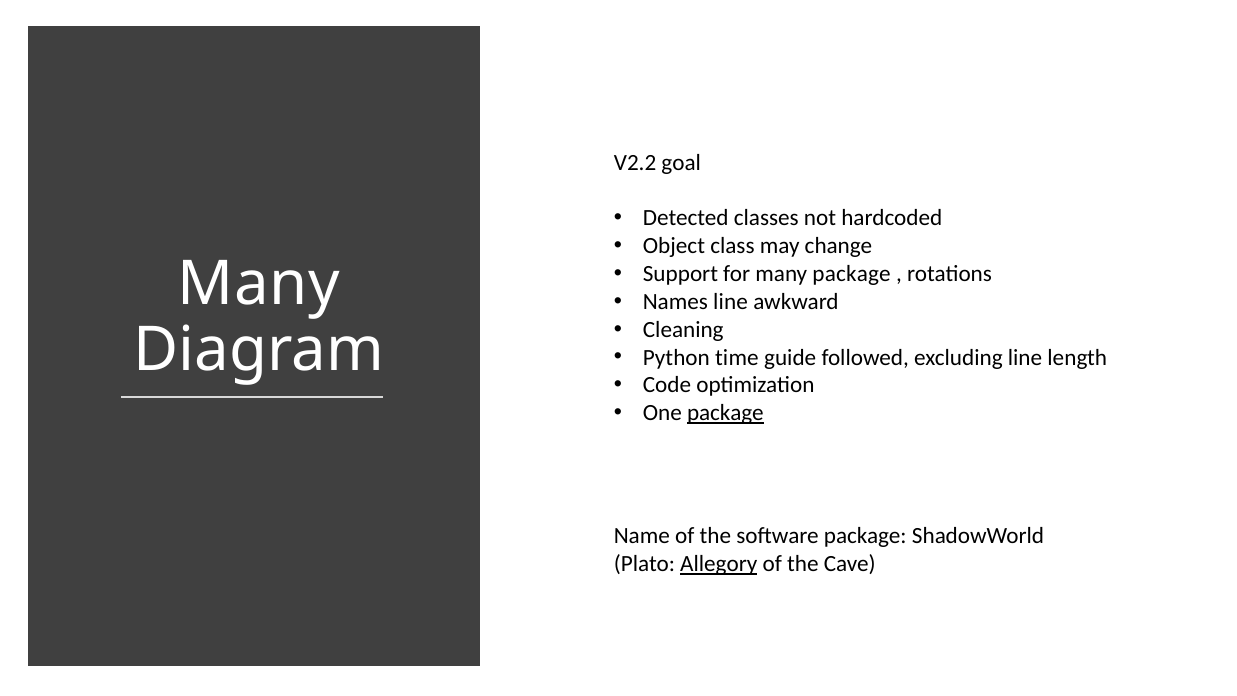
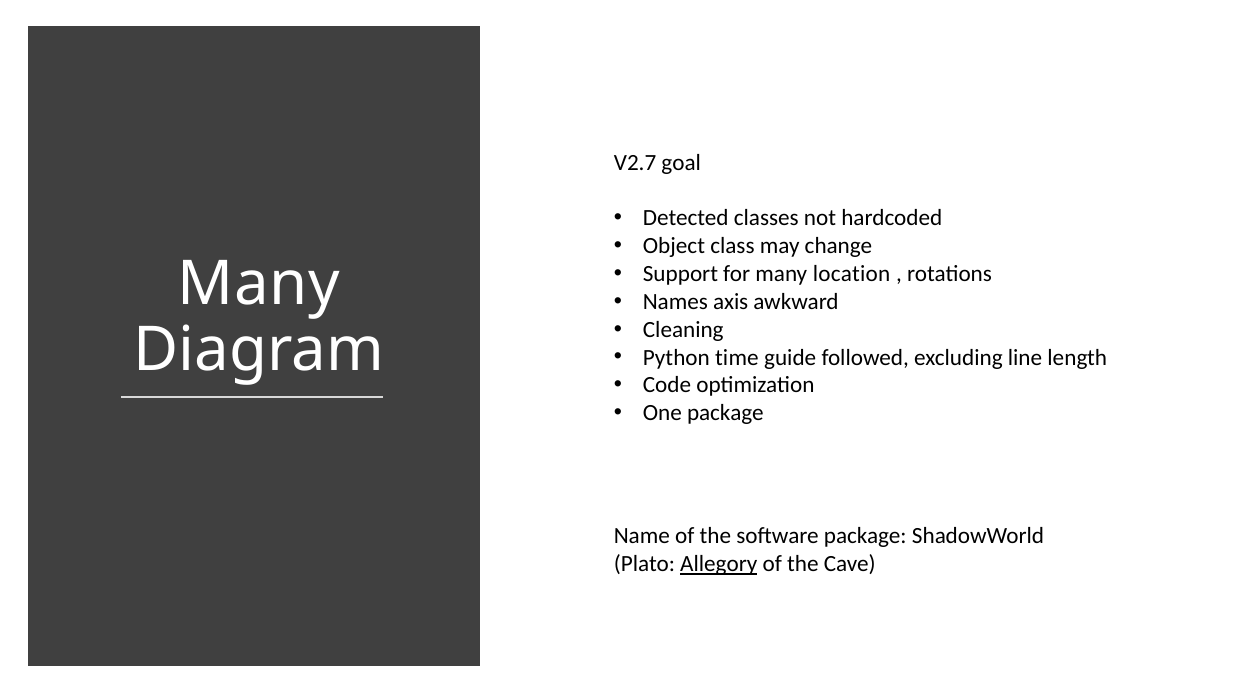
V2.2: V2.2 -> V2.7 (635, 163)
many package: package -> location (852, 274)
Names line: line -> axis (731, 302)
package underline: present -> none (725, 413)
